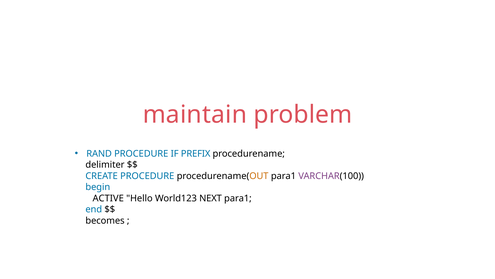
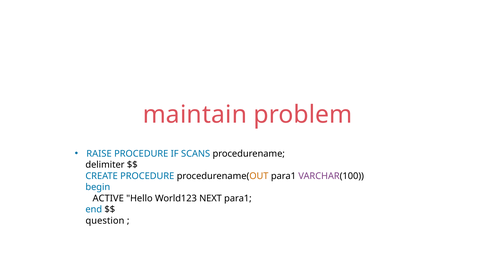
RAND: RAND -> RAISE (99, 153)
PREFIX: PREFIX -> SCANS (196, 153)
becomes: becomes -> question (105, 220)
